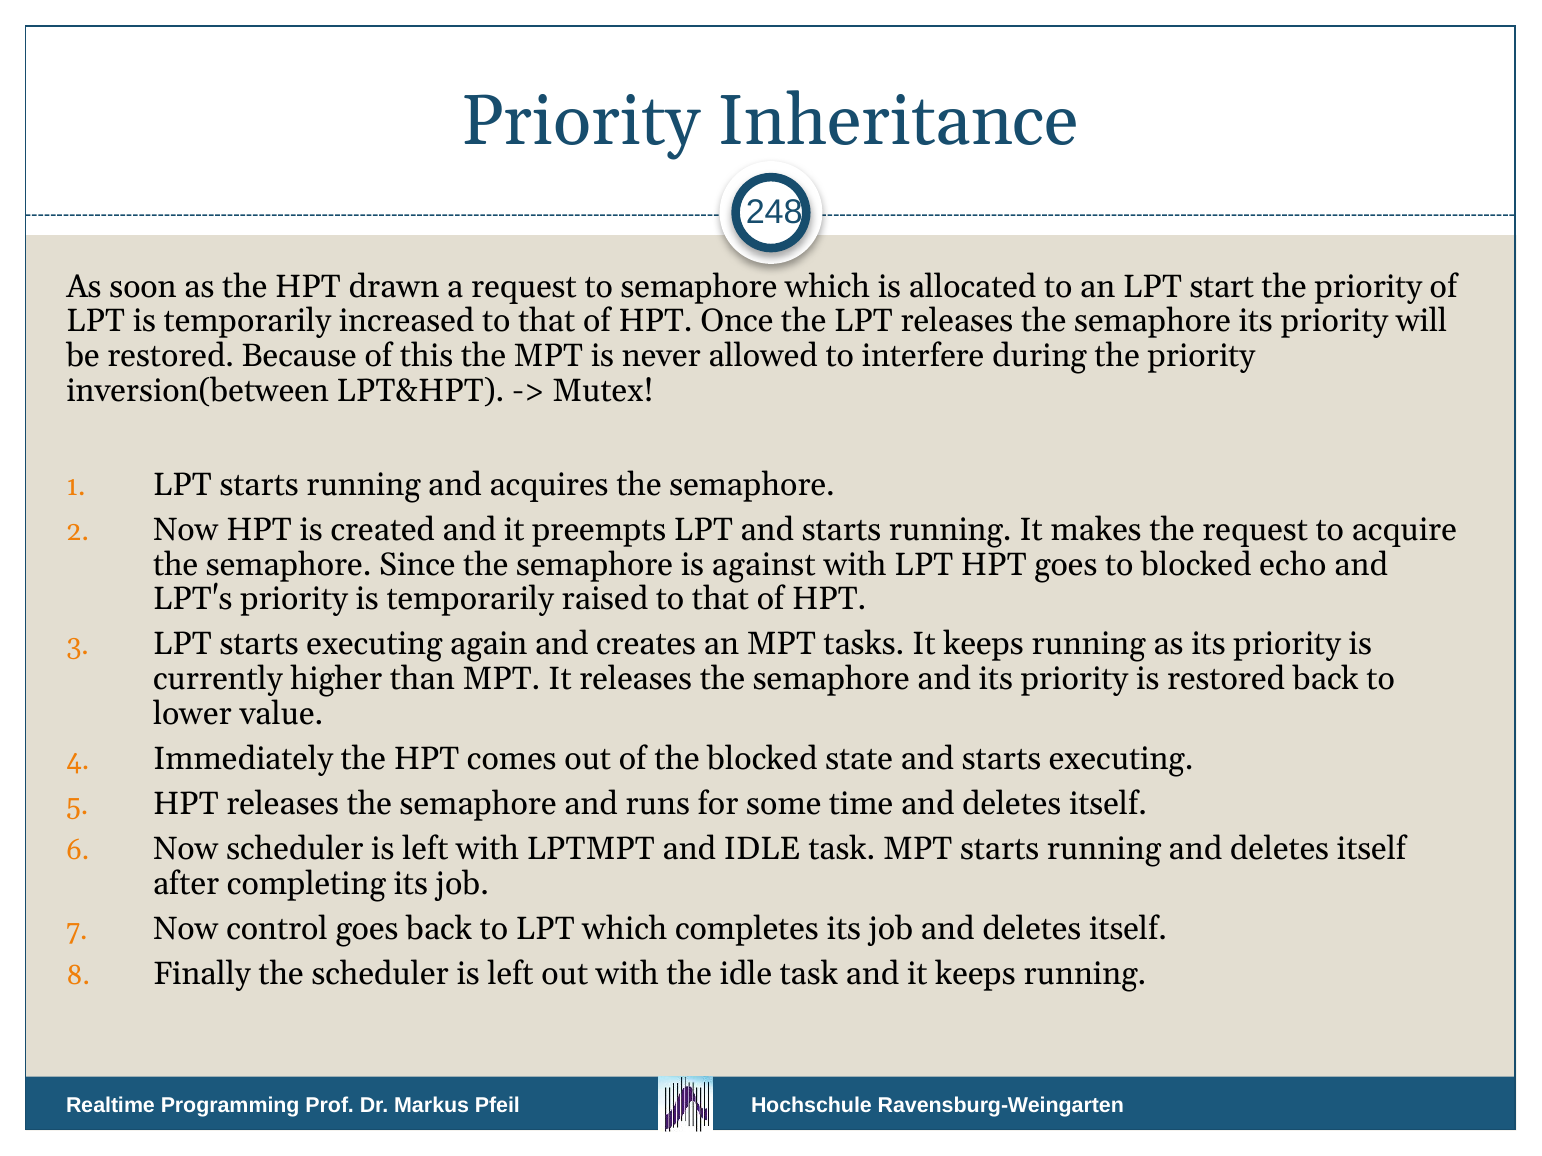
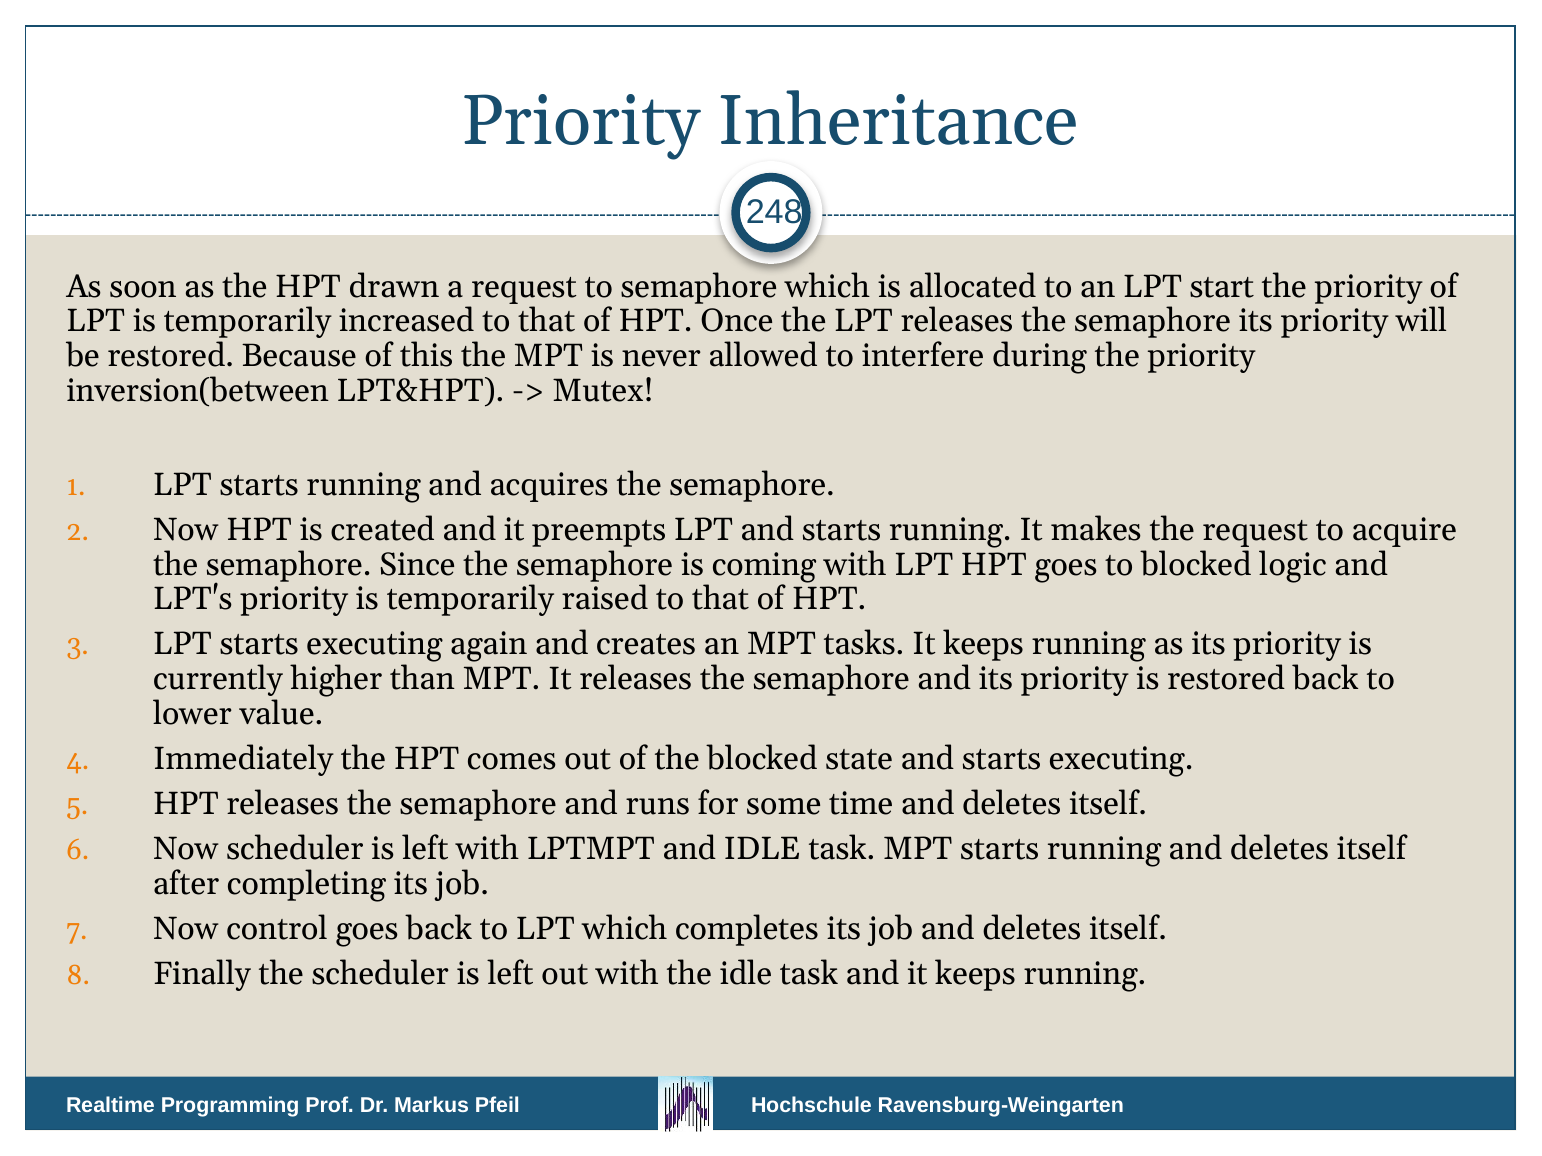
against: against -> coming (764, 565)
echo: echo -> logic (1293, 565)
